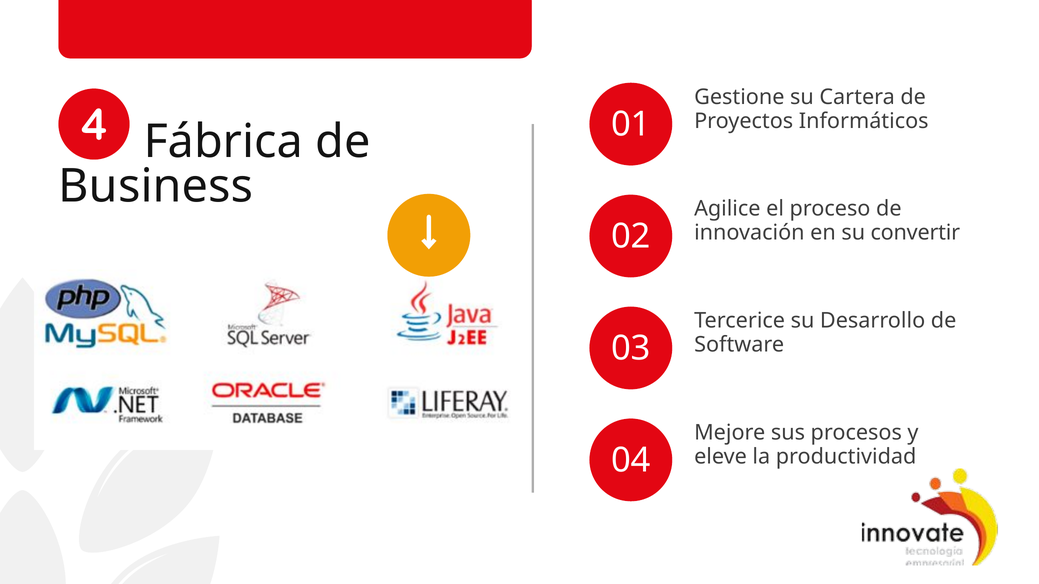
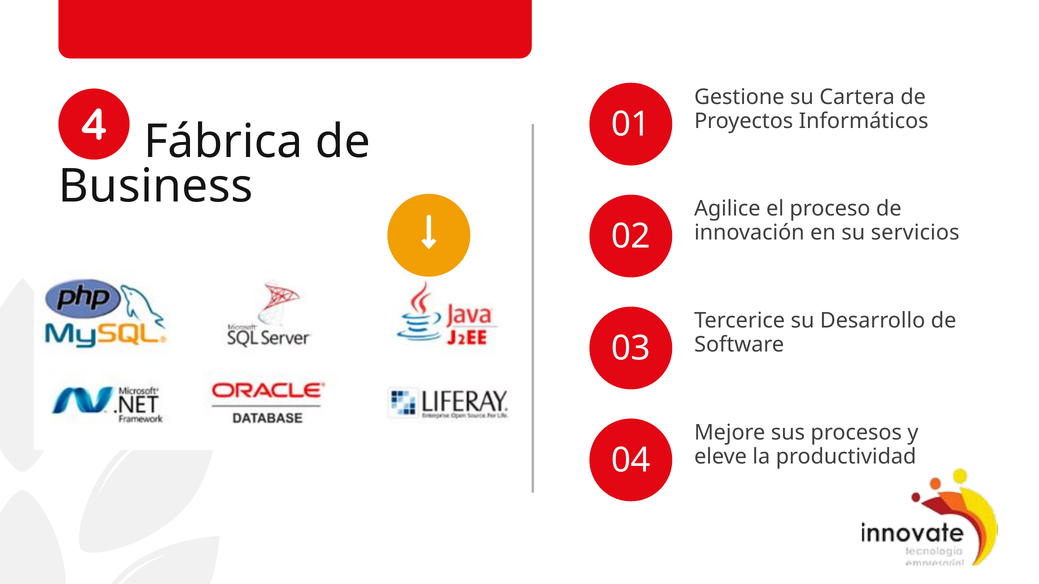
convertir: convertir -> servicios (915, 233)
